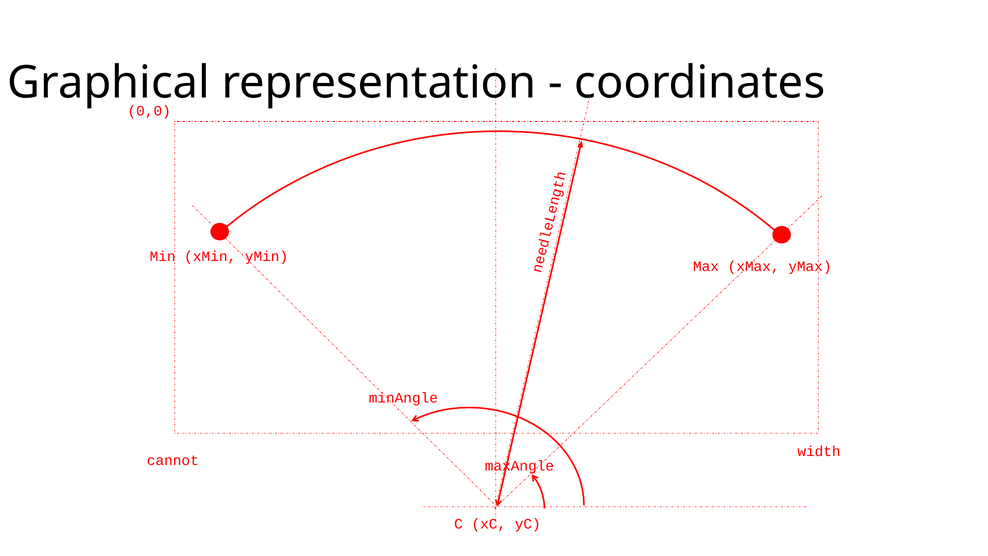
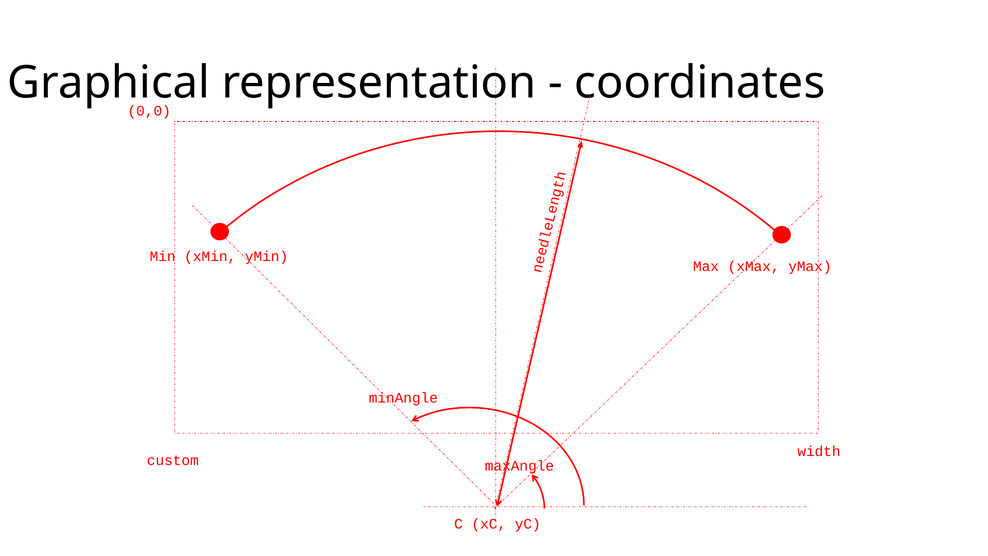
cannot: cannot -> custom (173, 460)
